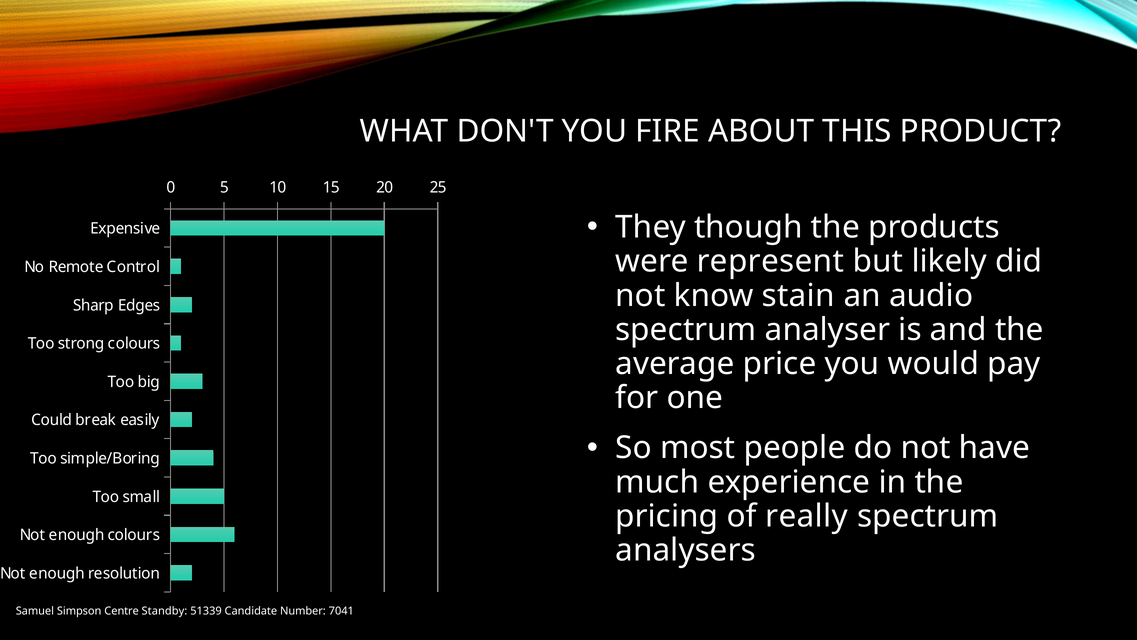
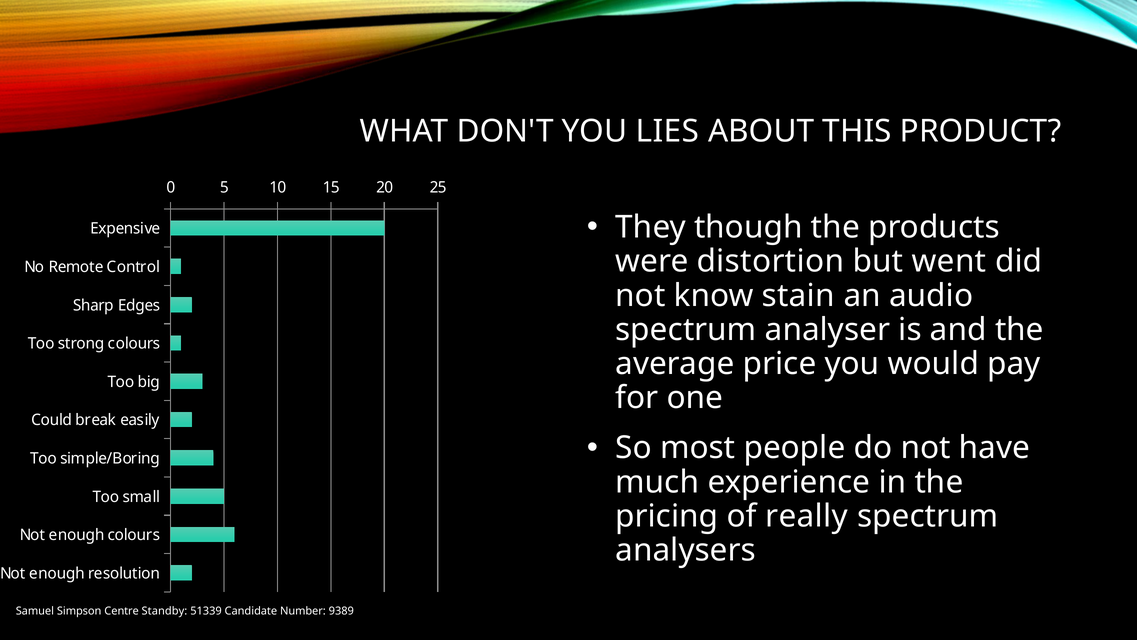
FIRE: FIRE -> LIES (667, 131)
represent: represent -> distortion (770, 261)
likely: likely -> went (949, 261)
7041: 7041 -> 9389 (341, 611)
